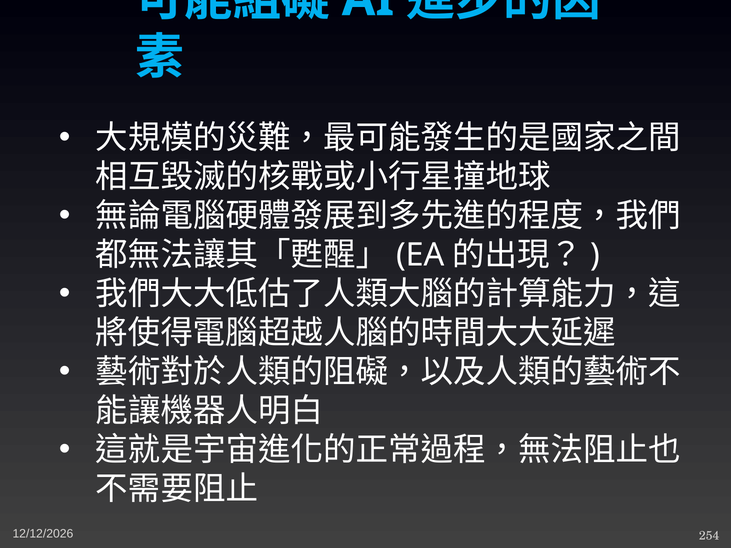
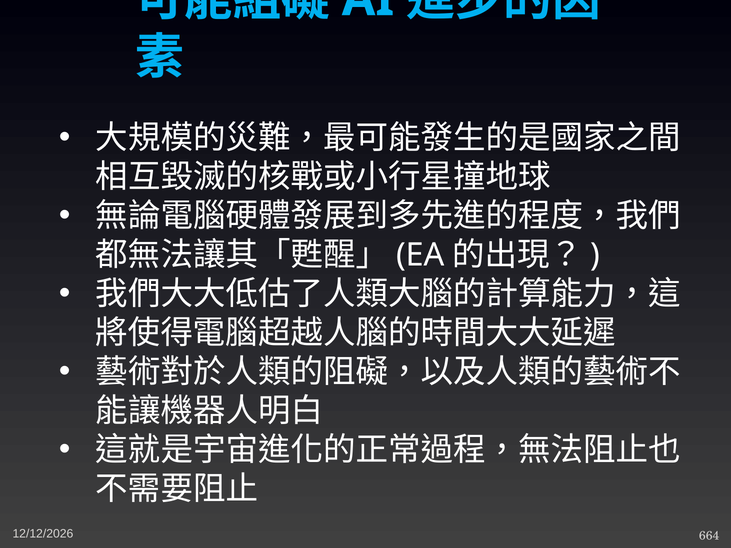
254: 254 -> 664 (709, 536)
